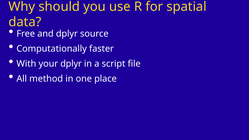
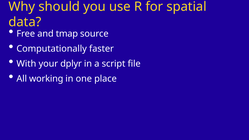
and dplyr: dplyr -> tmap (67, 34)
method: method -> working (46, 79)
